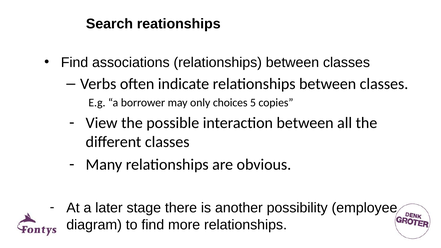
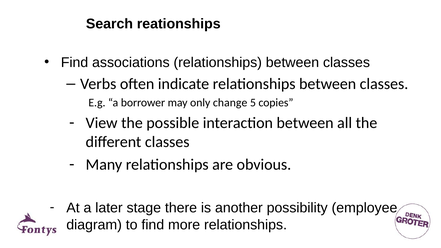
choices: choices -> change (230, 103)
